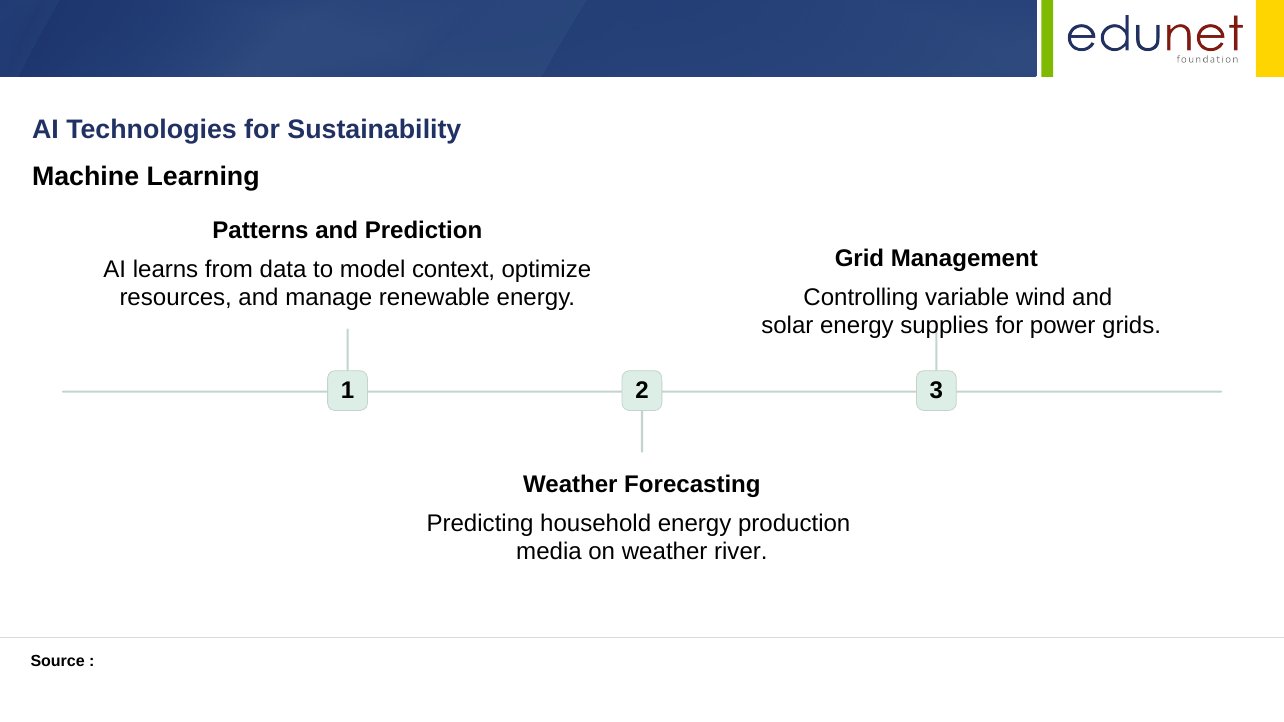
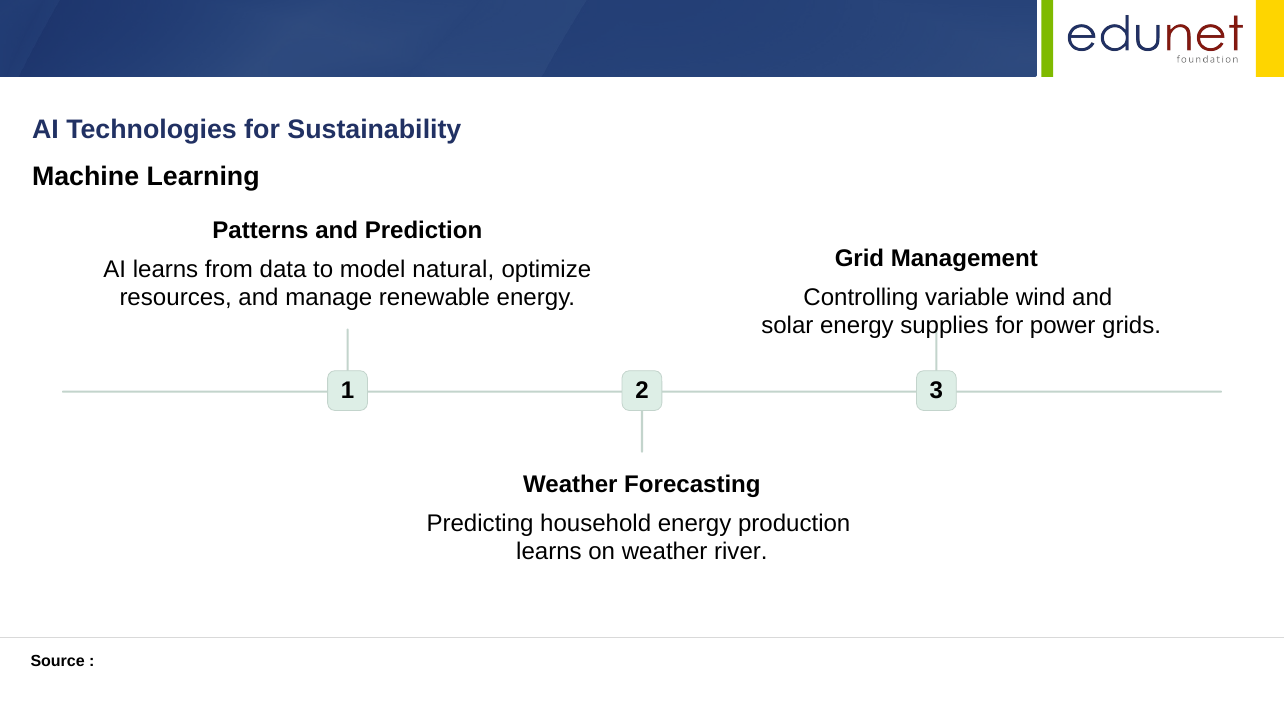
context: context -> natural (453, 269)
media: media -> learns (549, 552)
